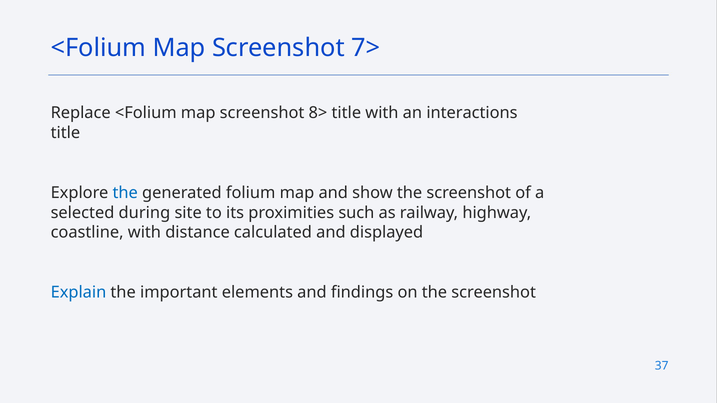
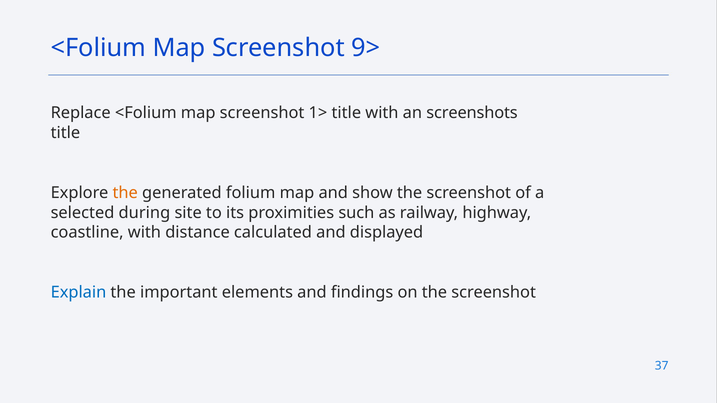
7>: 7> -> 9> (366, 48)
8>: 8> -> 1> (318, 113)
interactions: interactions -> screenshots (472, 113)
the colour: blue -> orange (125, 193)
